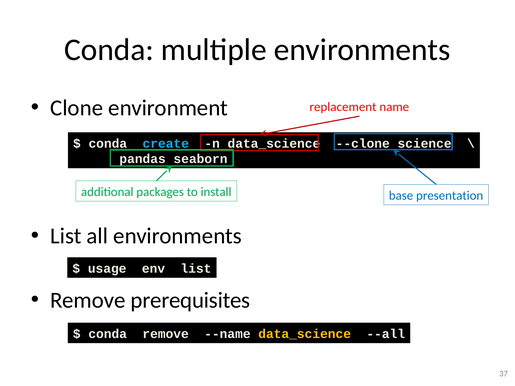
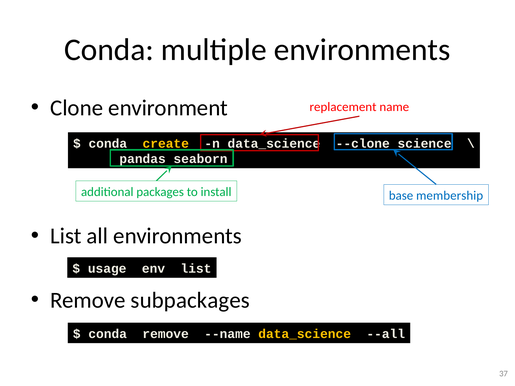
create colour: light blue -> yellow (166, 144)
presentation: presentation -> membership (450, 196)
prerequisites: prerequisites -> subpackages (190, 300)
